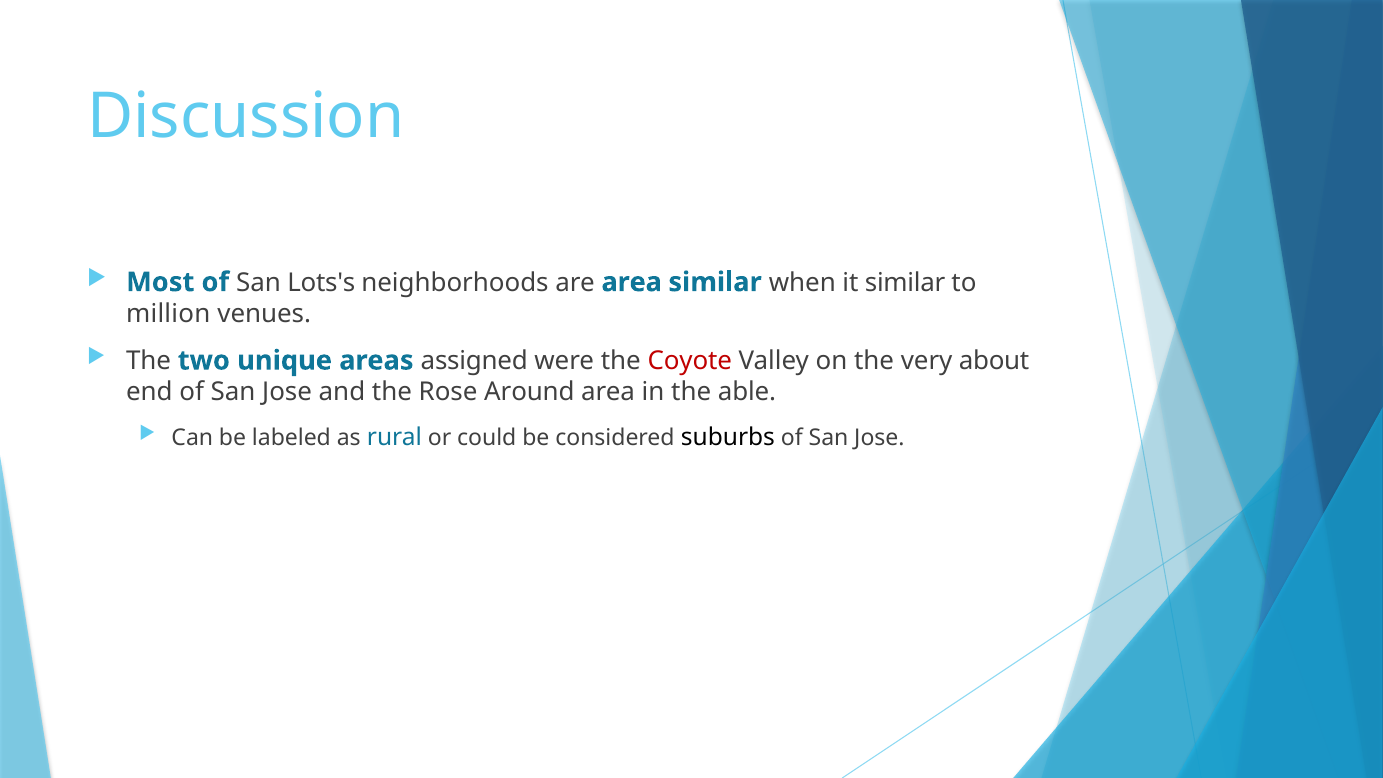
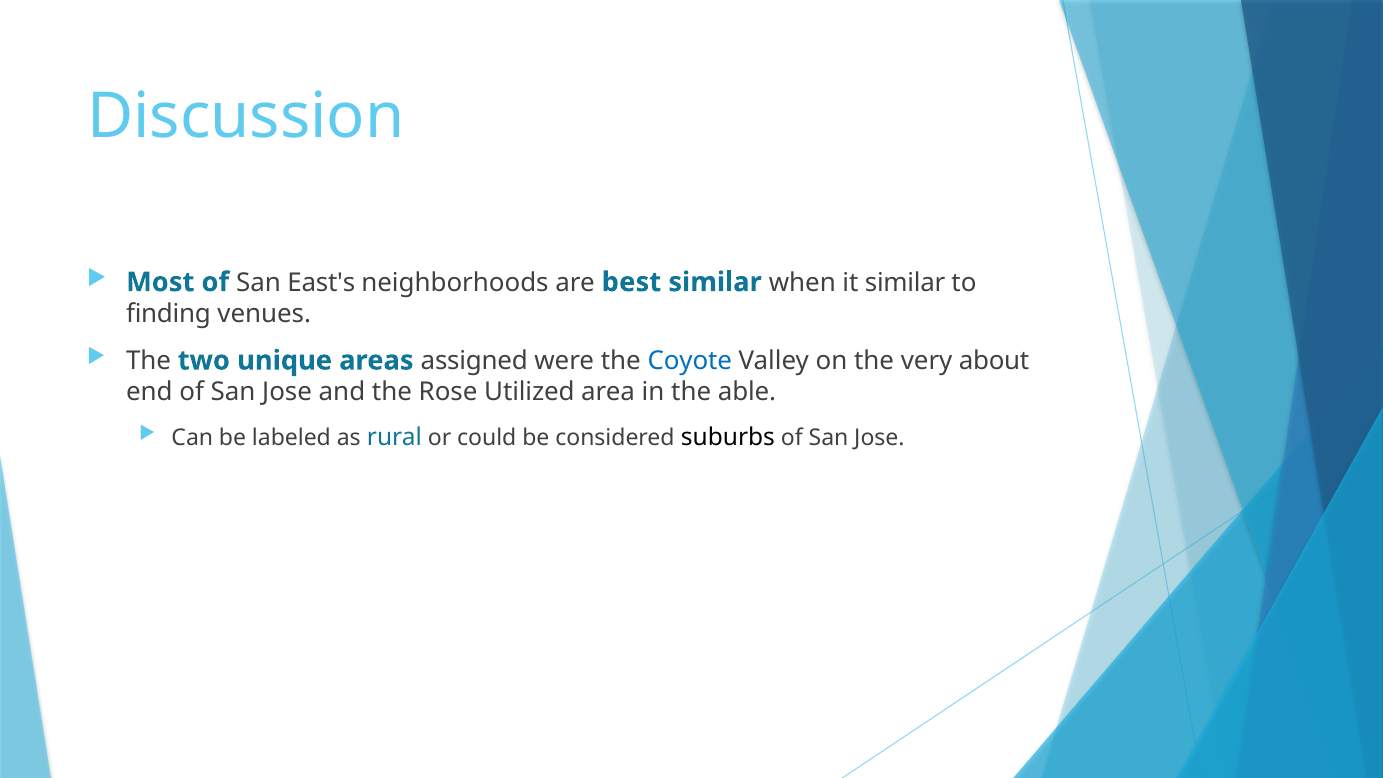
Lots's: Lots's -> East's (321, 283)
are area: area -> best (631, 282)
million: million -> finding (168, 314)
Coyote colour: red -> blue (690, 361)
Around: Around -> Utilized (529, 392)
